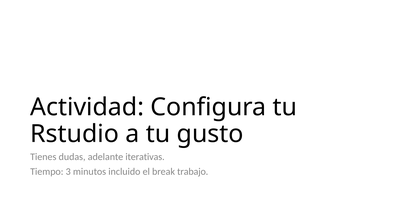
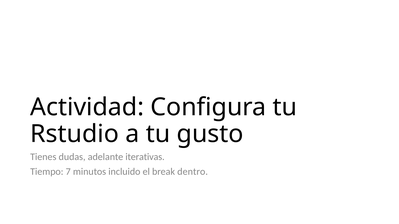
3: 3 -> 7 (68, 172)
trabajo: trabajo -> dentro (193, 172)
